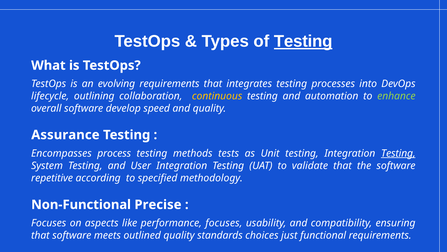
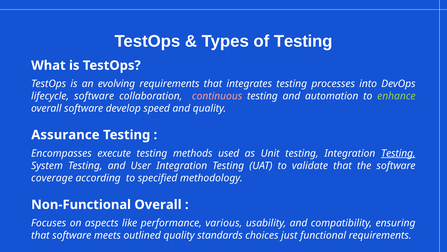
Testing underline: present -> none (303, 41)
lifecycle outlining: outlining -> software (94, 96)
continuous colour: yellow -> pink (217, 96)
process: process -> execute (114, 153)
tests: tests -> used (229, 153)
repetitive: repetitive -> coverage (52, 178)
Non-Functional Precise: Precise -> Overall (158, 204)
performance focuses: focuses -> various (224, 223)
